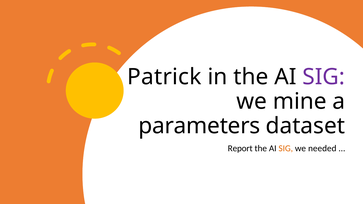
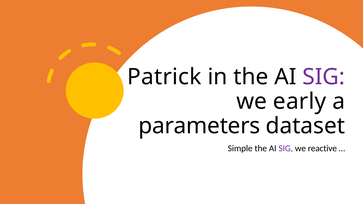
mine: mine -> early (300, 101)
Report: Report -> Simple (240, 149)
SIG colour: orange -> purple (286, 149)
needed: needed -> reactive (322, 149)
